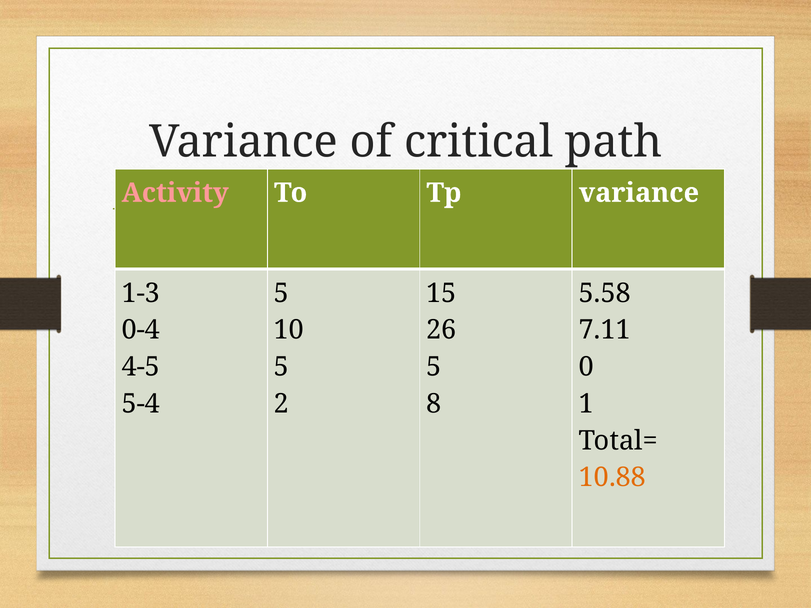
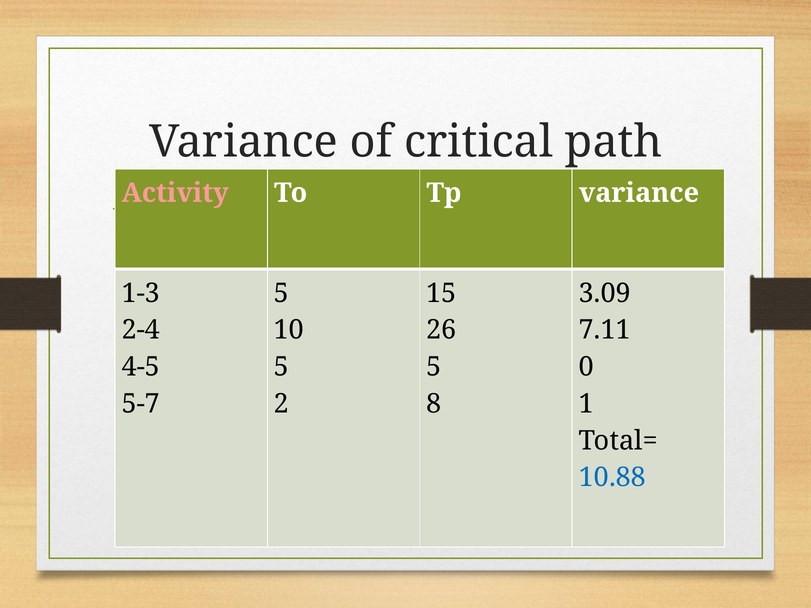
5.58: 5.58 -> 3.09 (605, 293)
0-4: 0-4 -> 2-4 (141, 330)
5-4: 5-4 -> 5-7 (141, 404)
10.88 colour: orange -> blue (612, 478)
